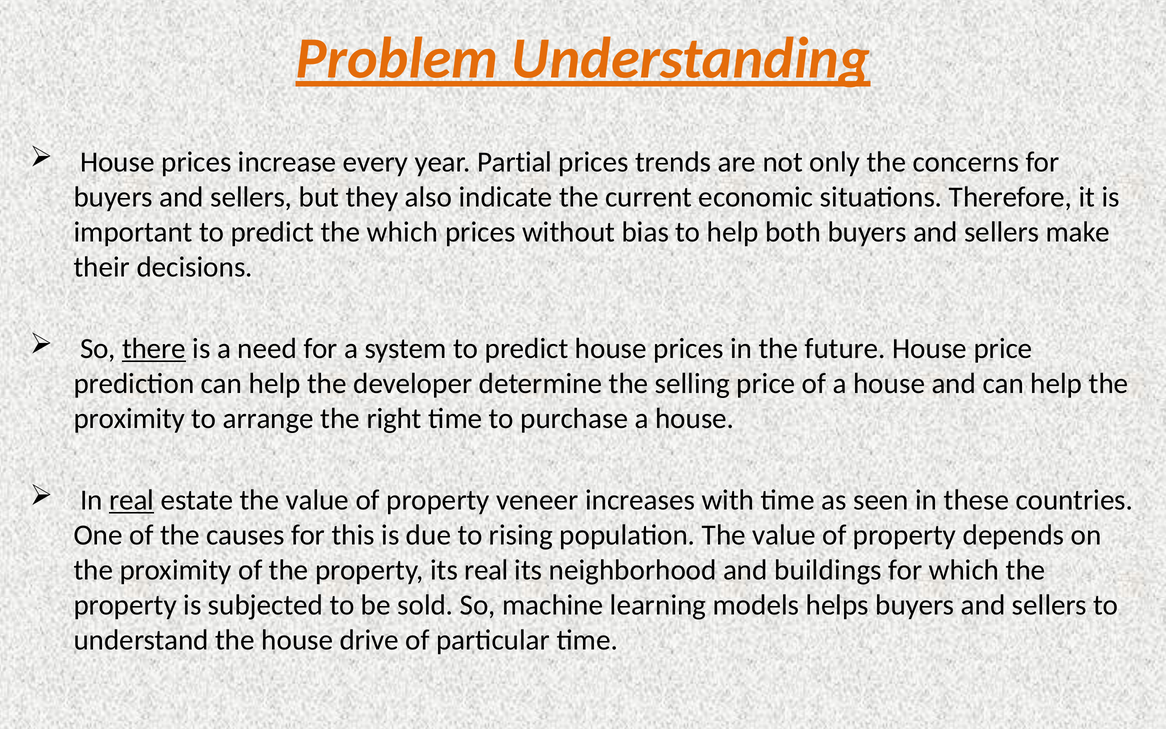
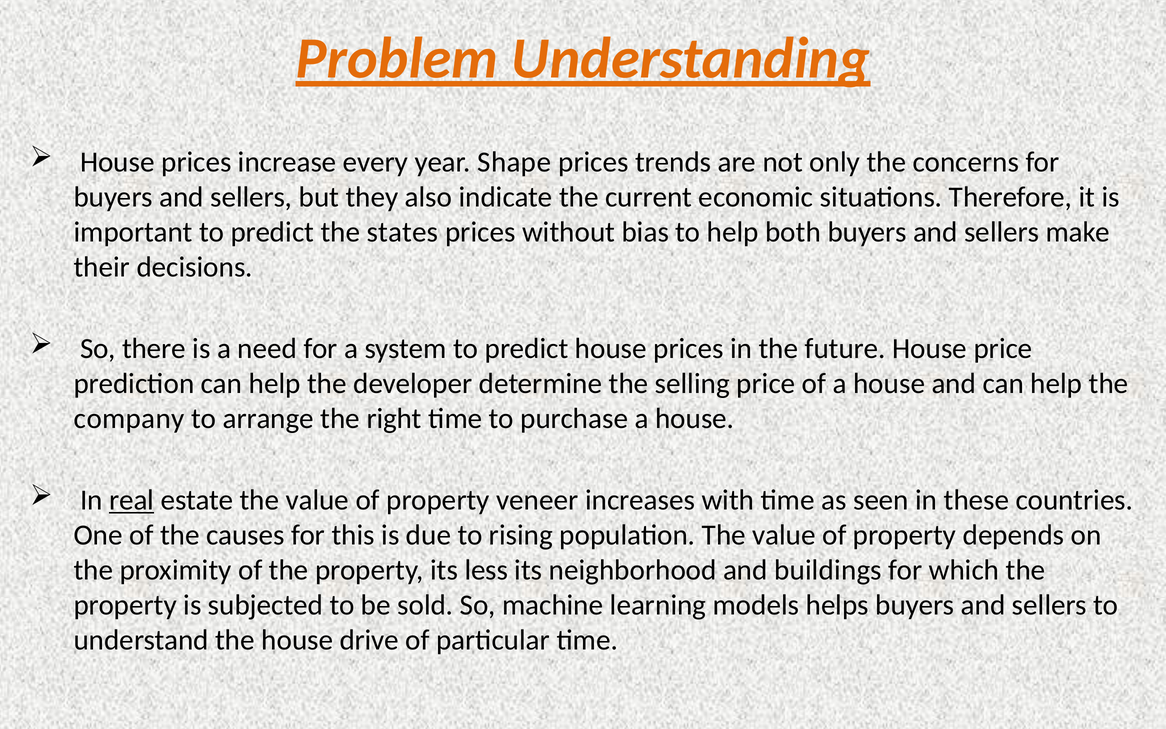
Partial: Partial -> Shape (514, 162)
the which: which -> states (403, 232)
there underline: present -> none (154, 349)
proximity: proximity -> company (129, 419)
its real: real -> less (486, 570)
